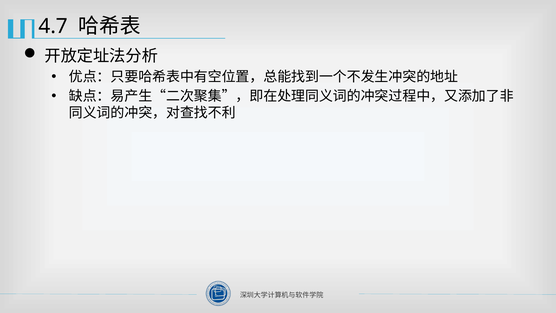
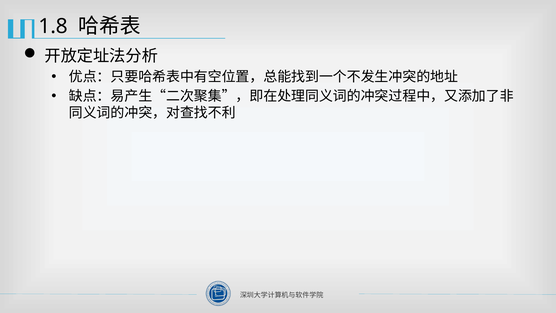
4.7: 4.7 -> 1.8 (53, 26)
